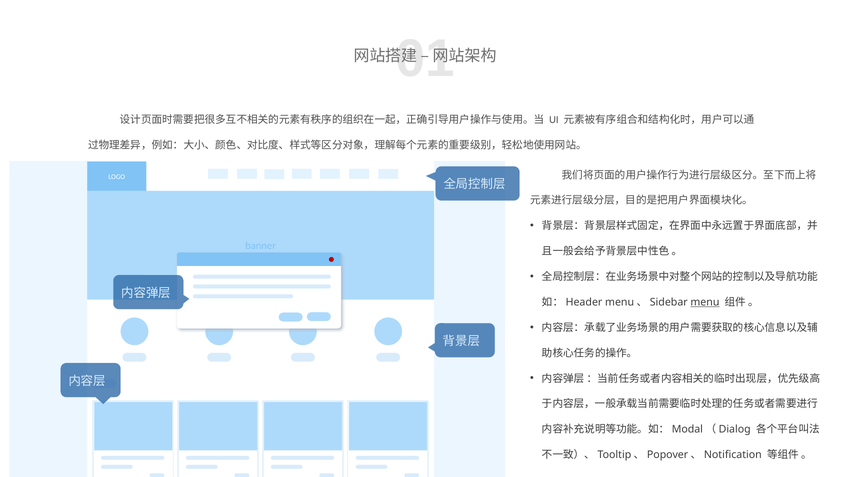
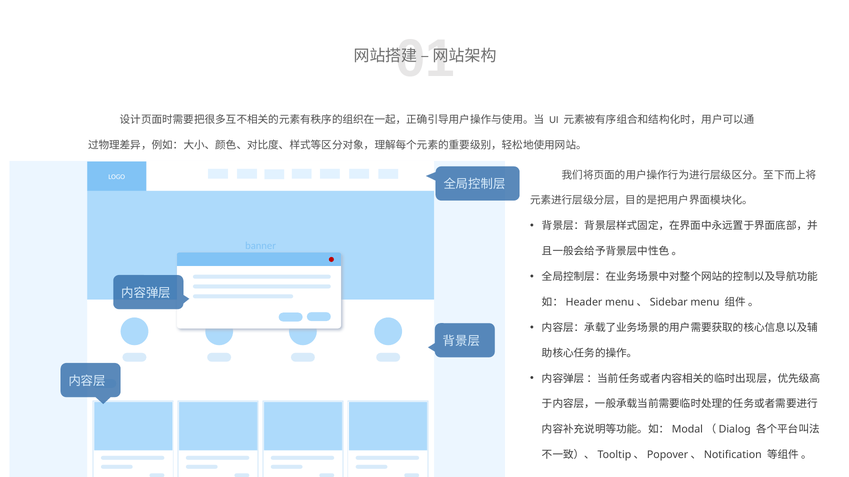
menu underline: present -> none (705, 303)
